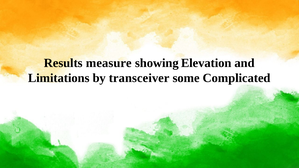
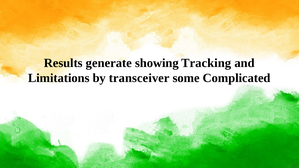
measure: measure -> generate (109, 63)
Elevation: Elevation -> Tracking (206, 63)
